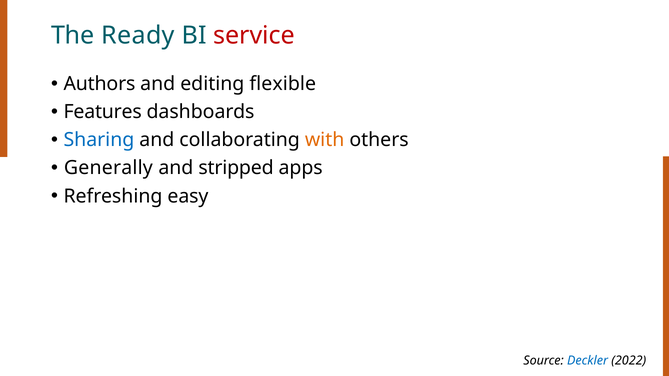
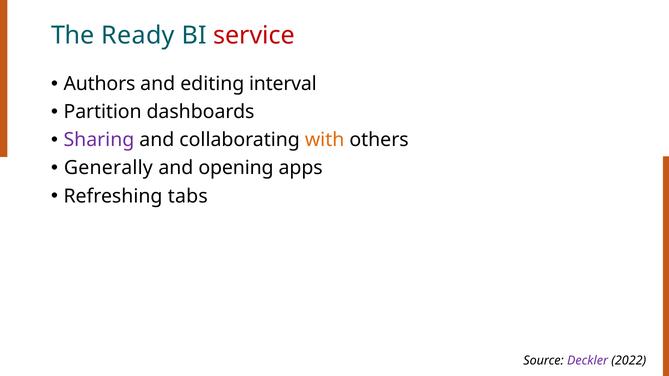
flexible: flexible -> interval (283, 84)
Features: Features -> Partition (103, 112)
Sharing colour: blue -> purple (99, 140)
stripped: stripped -> opening (236, 168)
easy: easy -> tabs (188, 196)
Deckler colour: blue -> purple (588, 361)
